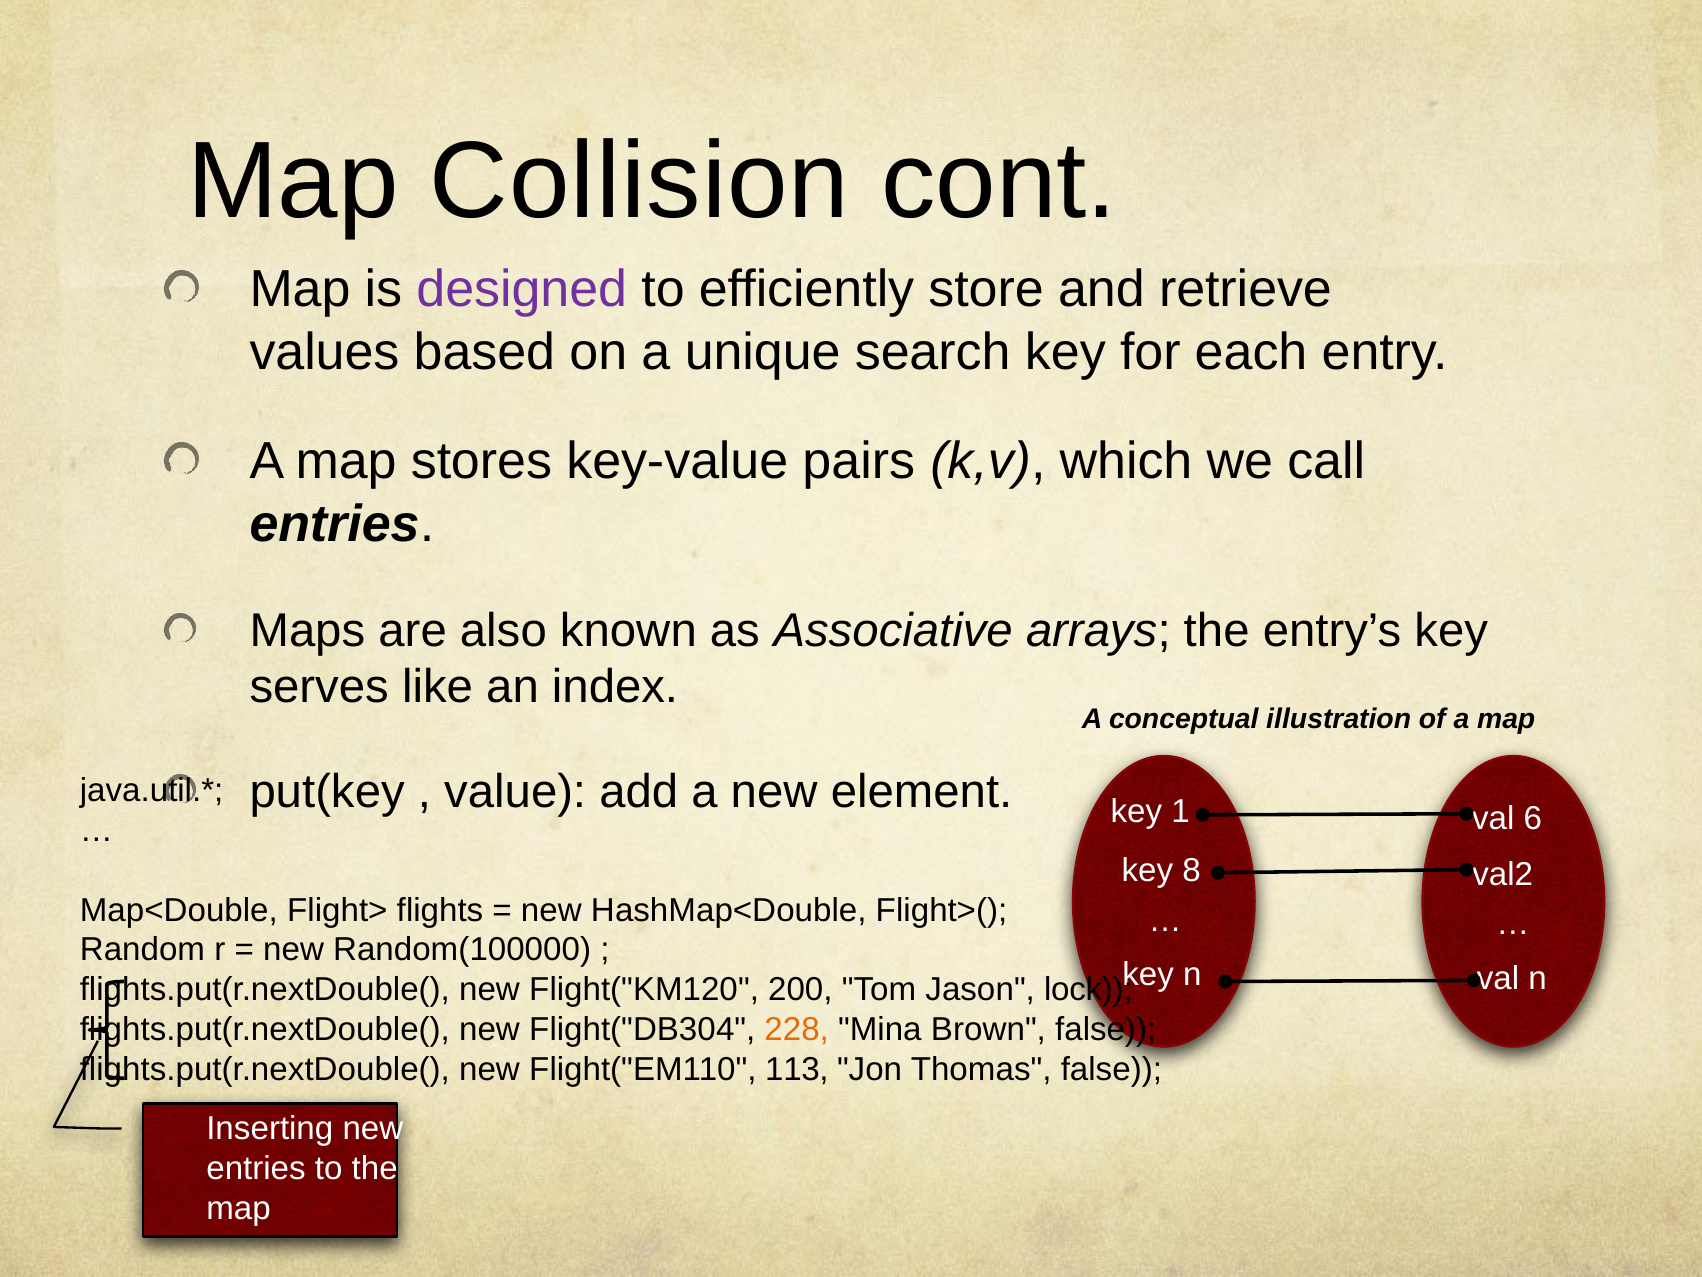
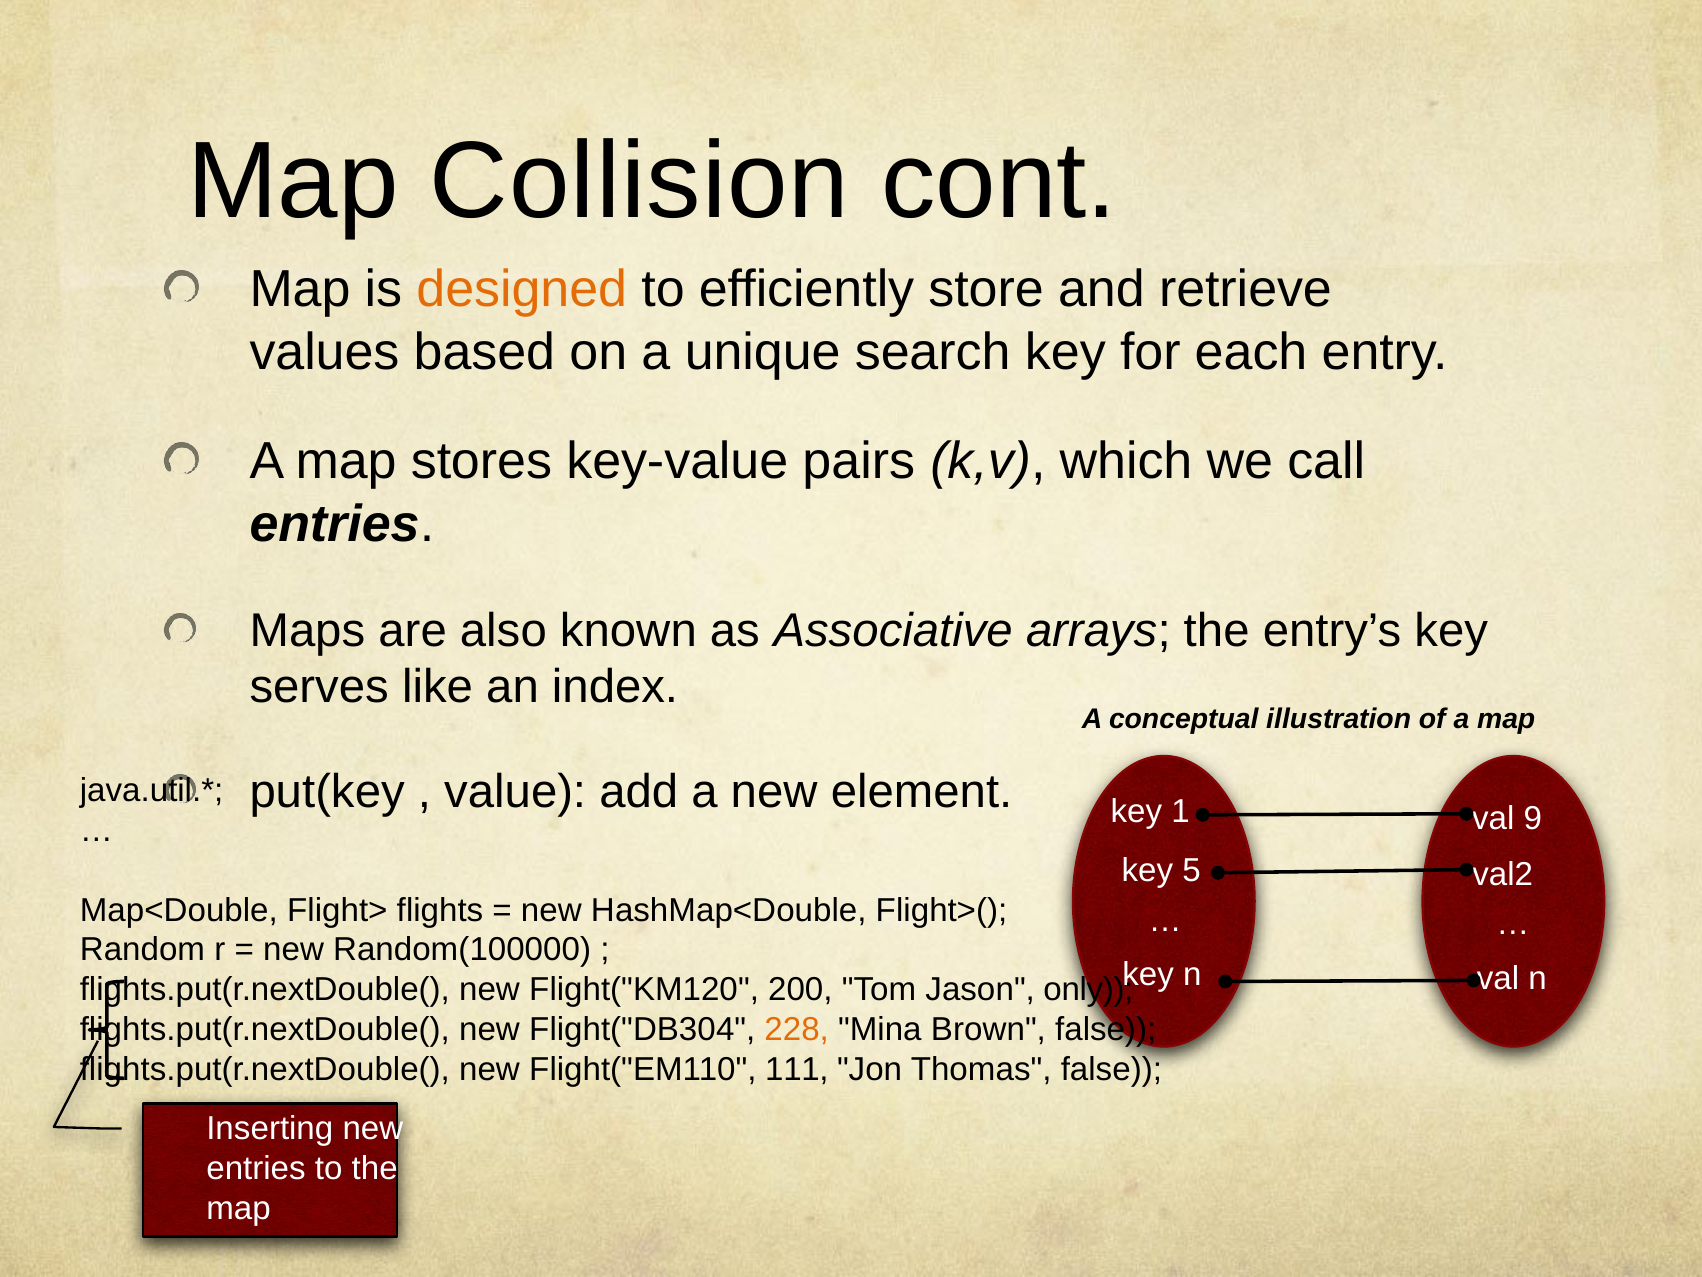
designed colour: purple -> orange (522, 289)
6: 6 -> 9 (1533, 818)
8: 8 -> 5 (1191, 870)
lock: lock -> only (1088, 989)
113: 113 -> 111 (797, 1069)
